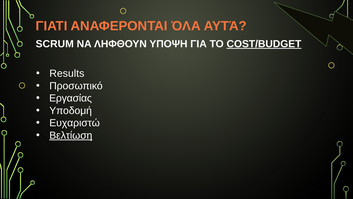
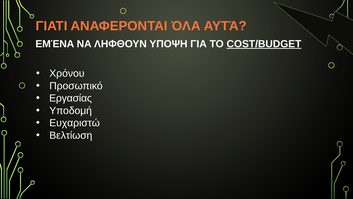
SCRUM: SCRUM -> ΕΜΈΝΑ (55, 44)
Results: Results -> Χρόνου (67, 73)
Βελτίωση underline: present -> none (71, 135)
